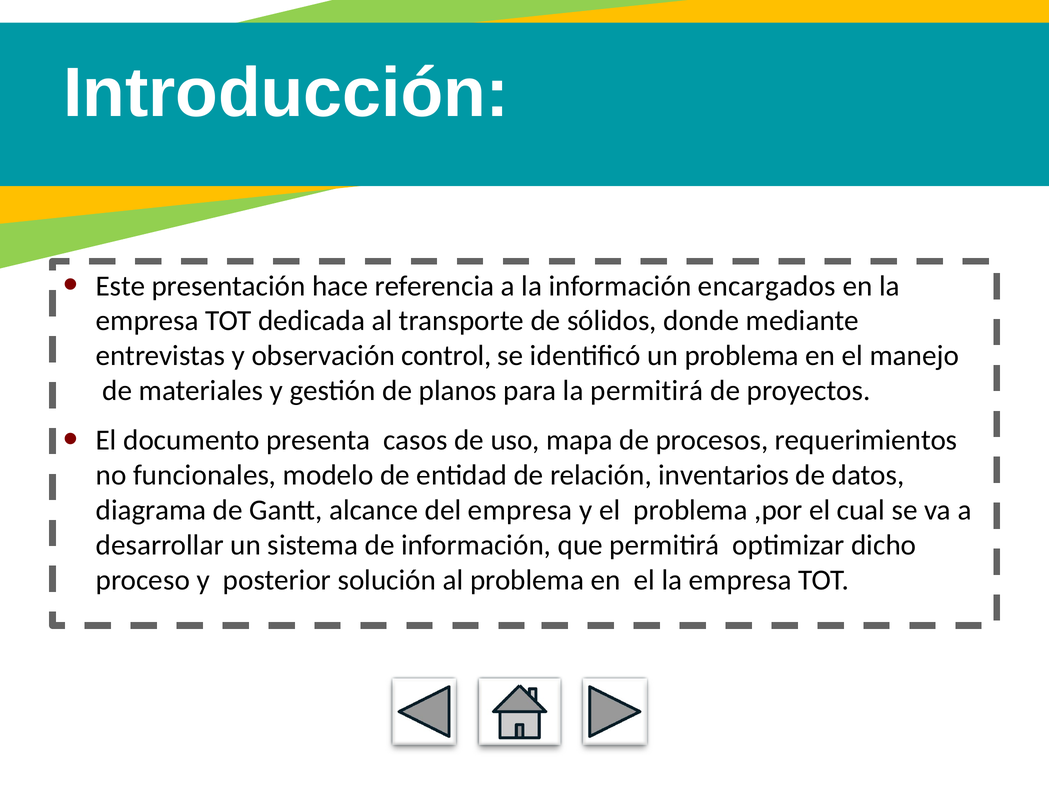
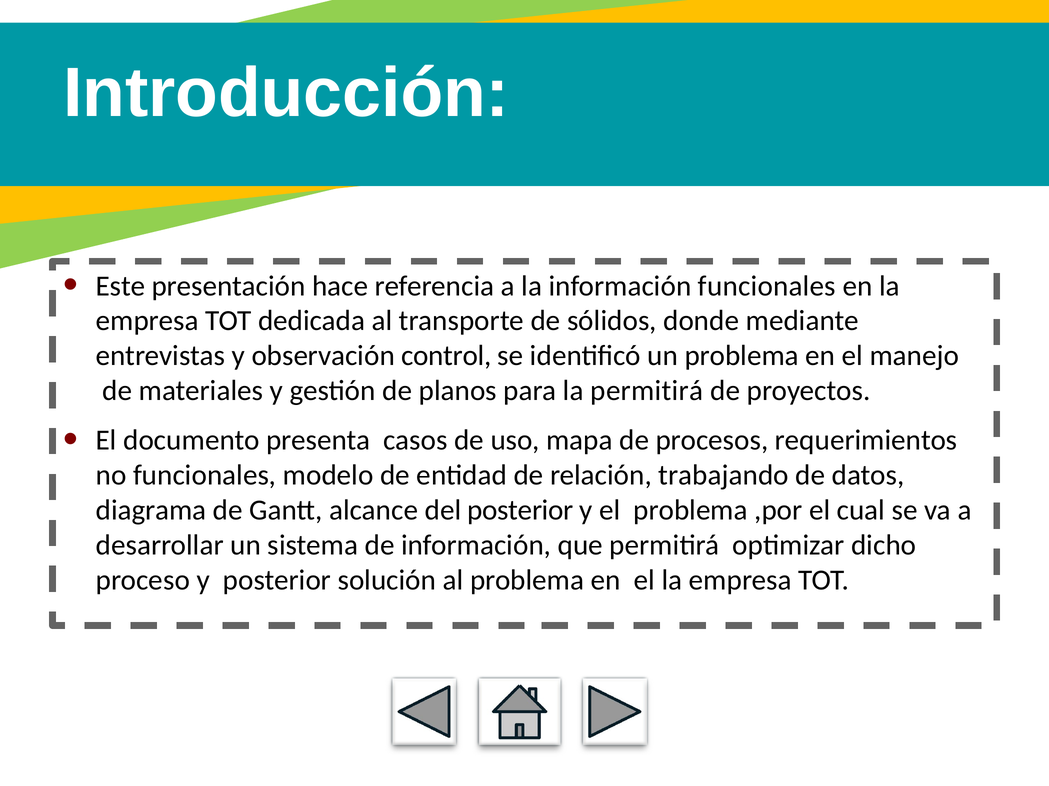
información encargados: encargados -> funcionales (767, 286)
inventarios: inventarios -> trabajando (724, 476)
del empresa: empresa -> posterior (520, 511)
